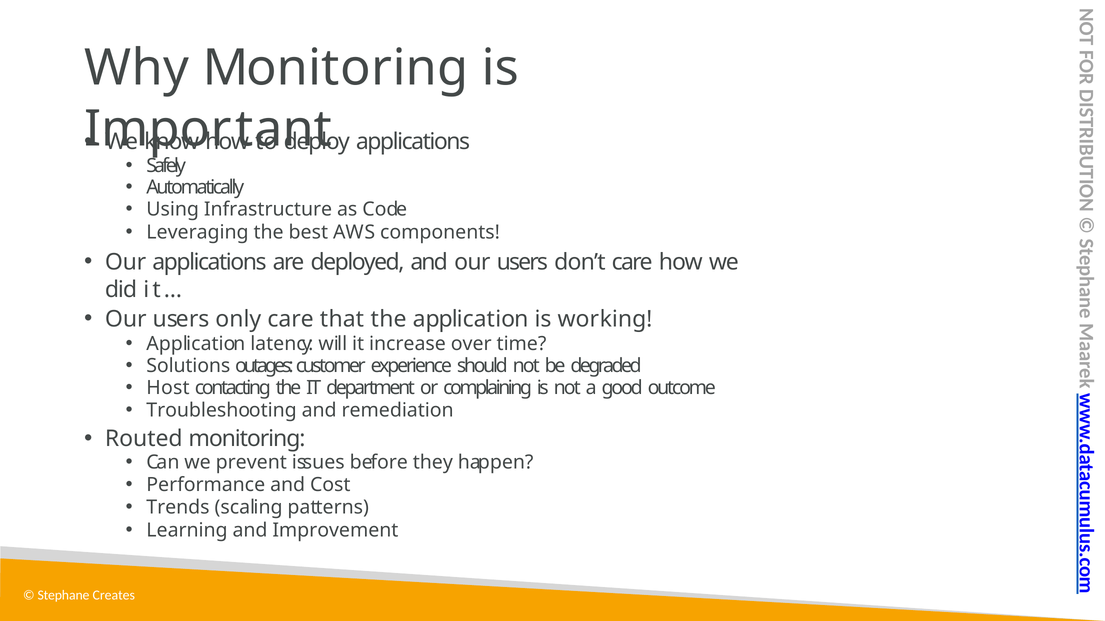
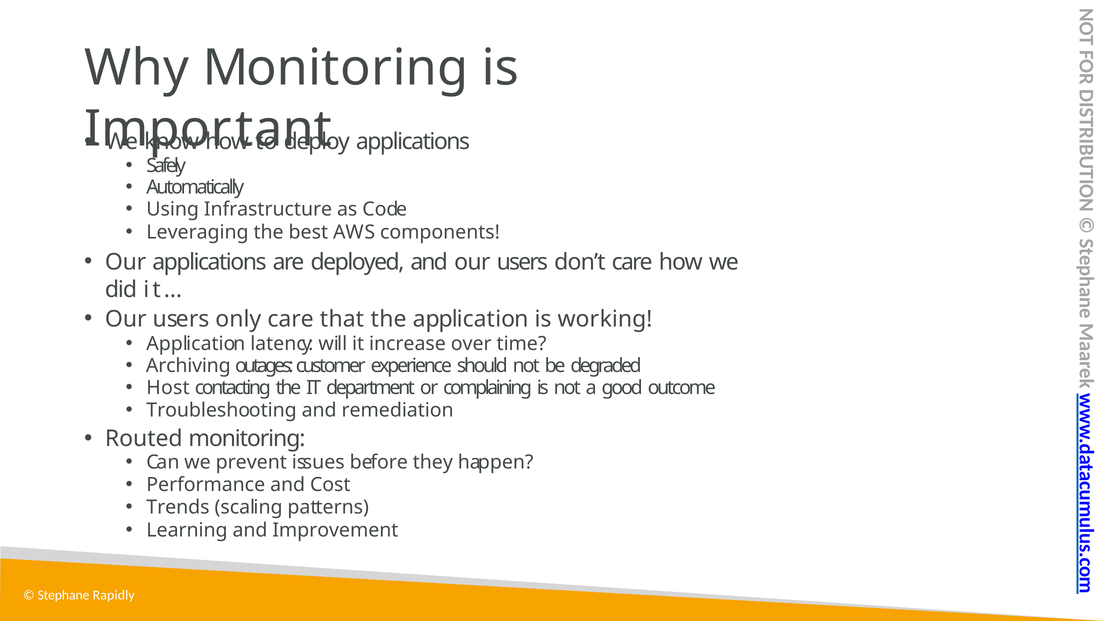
Solutions: Solutions -> Archiving (188, 366)
Creates: Creates -> Rapidly (114, 596)
